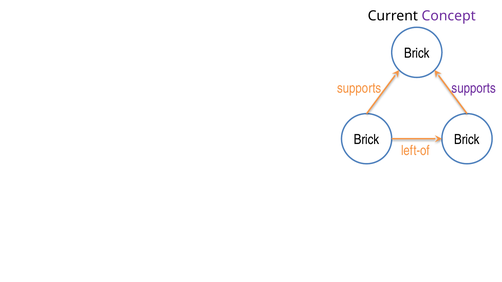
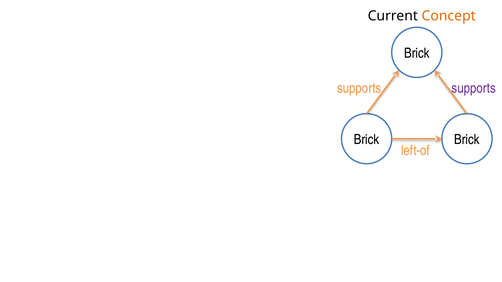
Concept colour: purple -> orange (449, 16)
